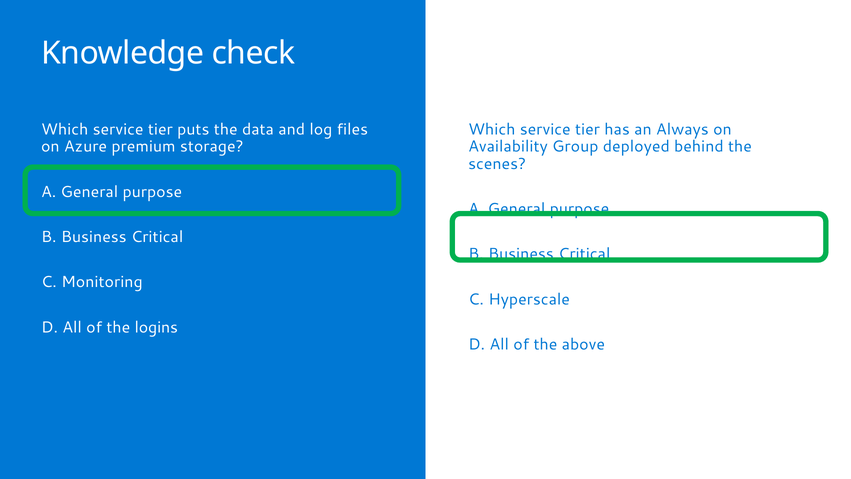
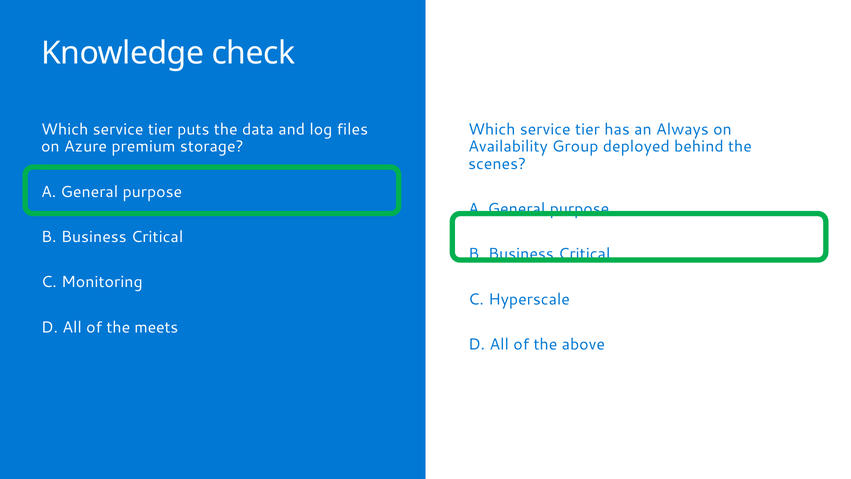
logins: logins -> meets (156, 327)
